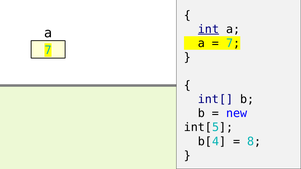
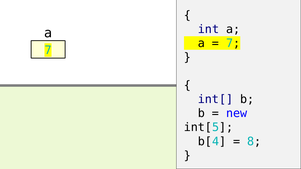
int underline: present -> none (209, 29)
